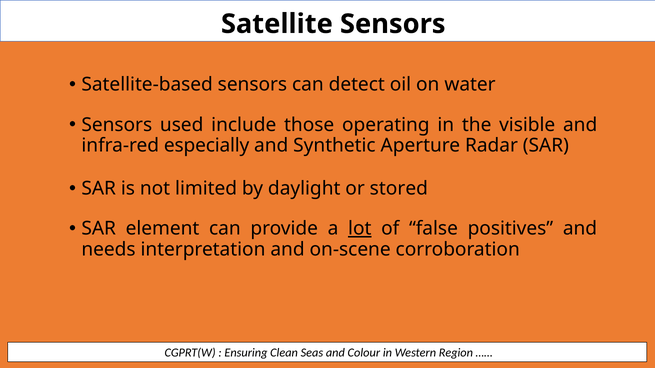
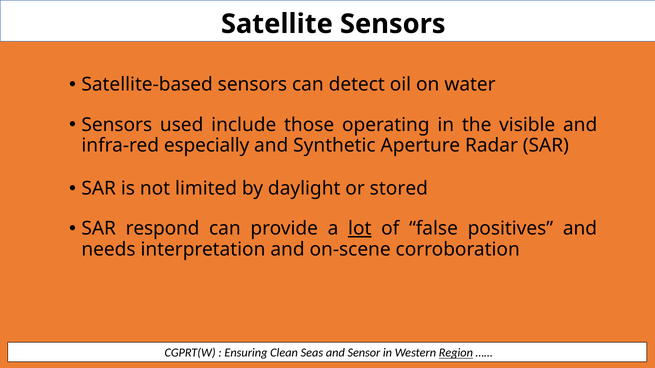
element: element -> respond (163, 229)
Colour: Colour -> Sensor (364, 353)
Region underline: none -> present (456, 353)
